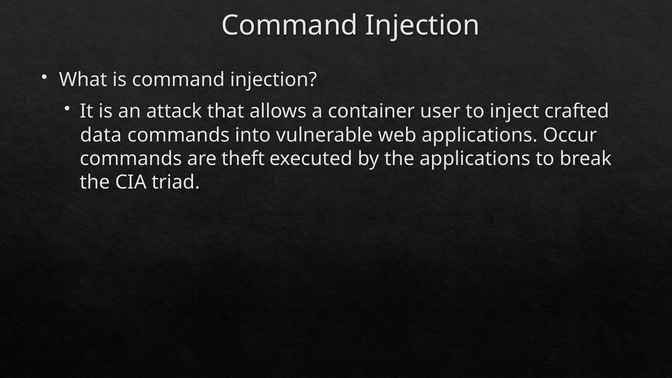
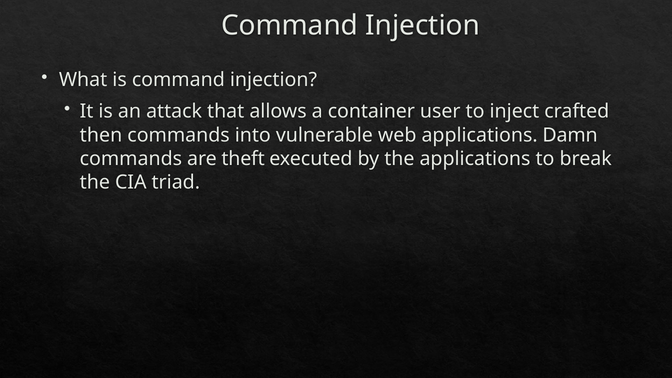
data: data -> then (101, 135)
Occur: Occur -> Damn (570, 135)
